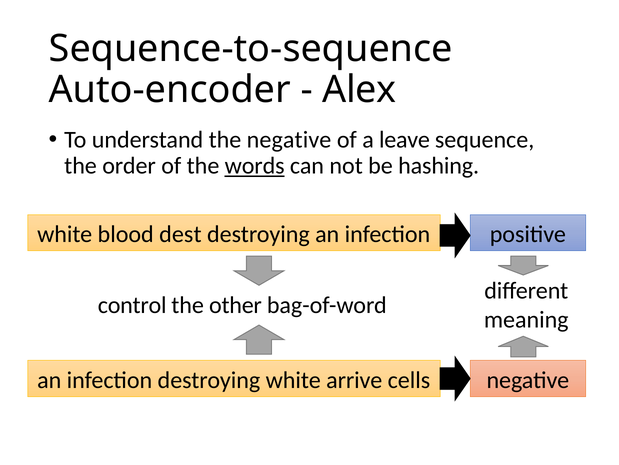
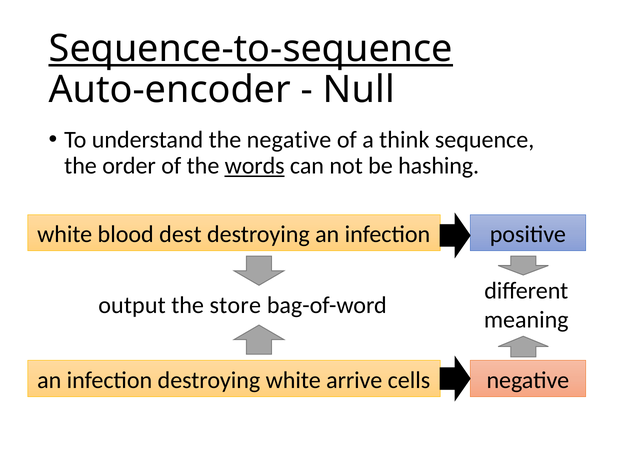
Sequence-to-sequence underline: none -> present (251, 49)
Alex: Alex -> Null (359, 90)
leave: leave -> think (404, 140)
control: control -> output (132, 305)
other: other -> store (235, 305)
